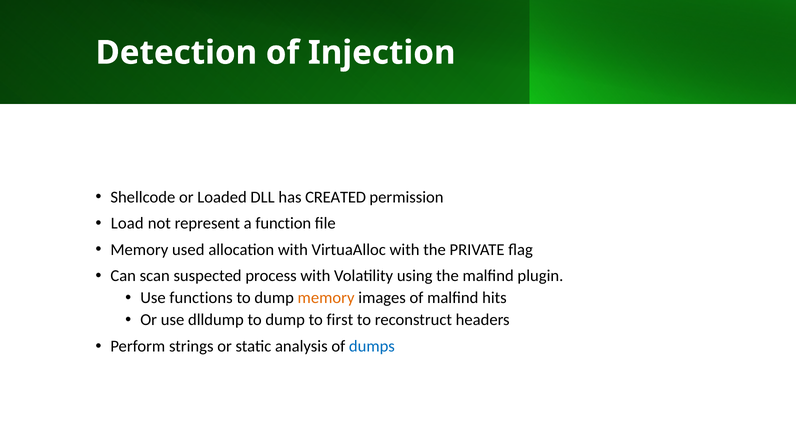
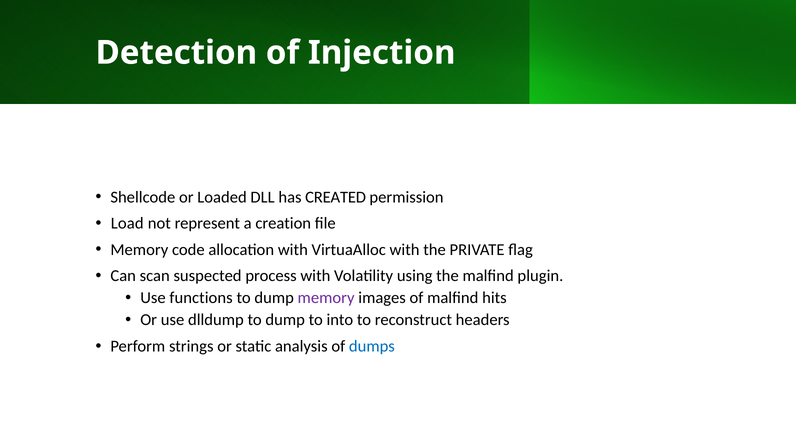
function: function -> creation (283, 223)
used: used -> code (188, 249)
memory colour: orange -> purple (326, 298)
first: first -> into (340, 320)
